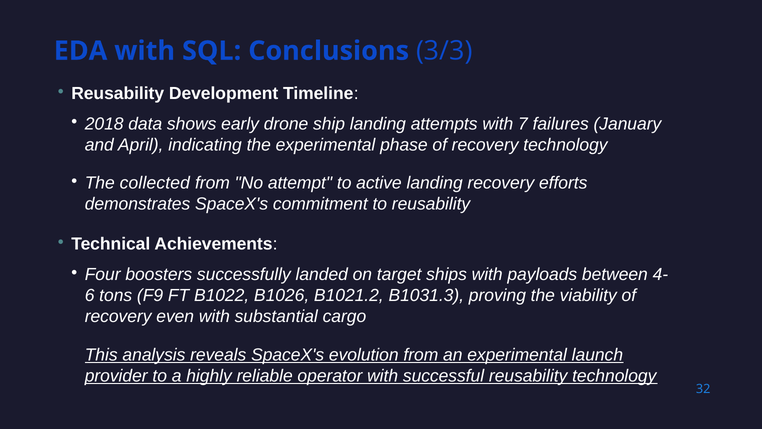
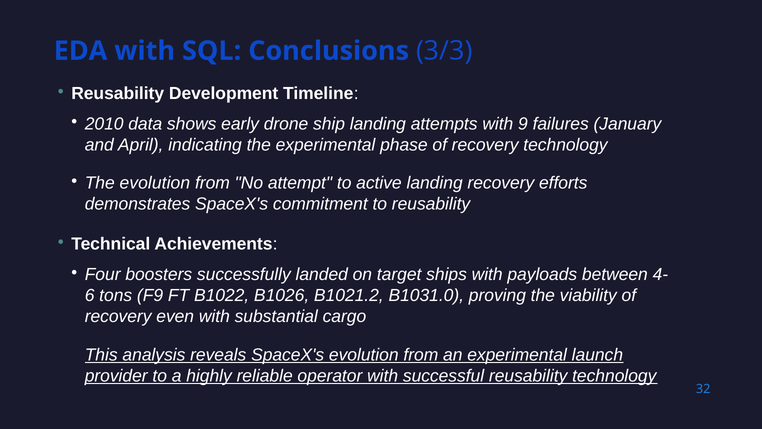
2018: 2018 -> 2010 (104, 124)
7: 7 -> 9 (523, 124)
The collected: collected -> evolution (155, 183)
B1031.3: B1031.3 -> B1031.0 (426, 295)
